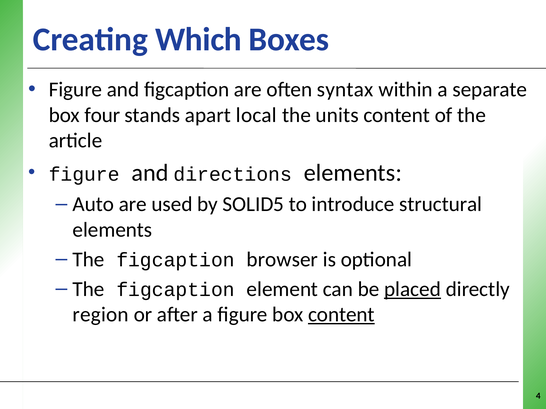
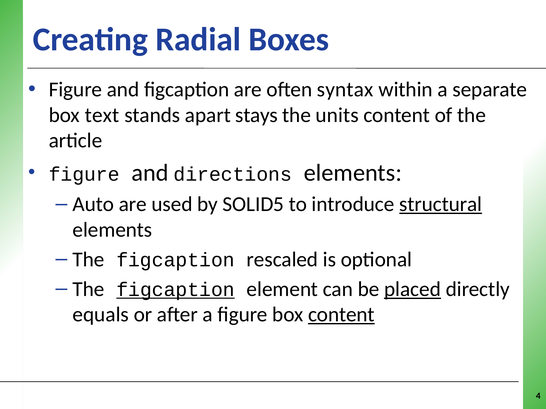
Which: Which -> Radial (198, 40)
four: four -> text (102, 115)
local: local -> stays (257, 115)
structural underline: none -> present (441, 204)
browser: browser -> rescaled (282, 260)
figcaption underline: none -> present (176, 290)
region: region -> equals (101, 315)
